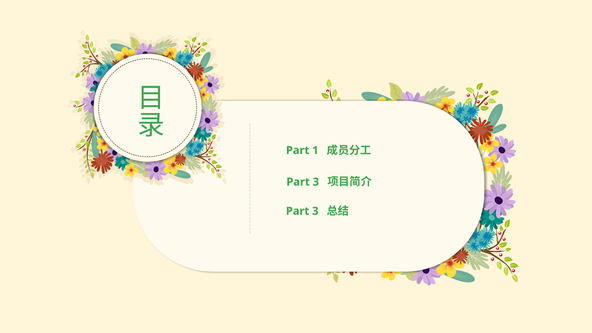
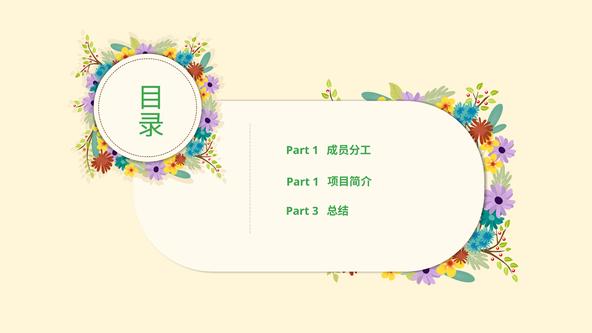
3: 3 -> 1 (316, 182)
